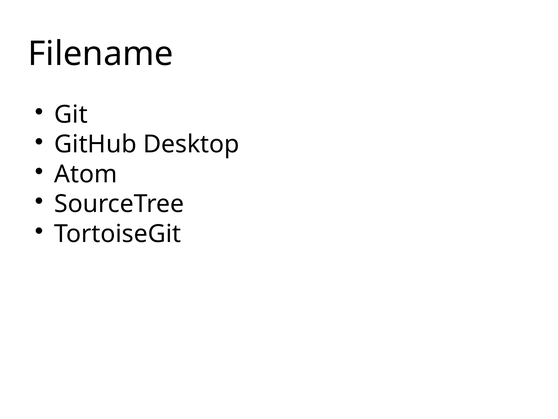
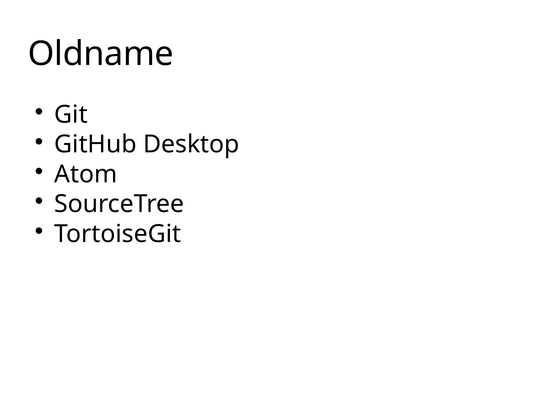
Filename: Filename -> Oldname (101, 54)
